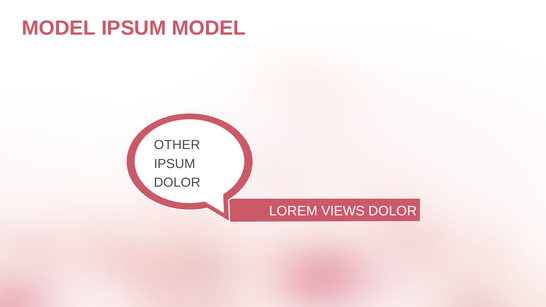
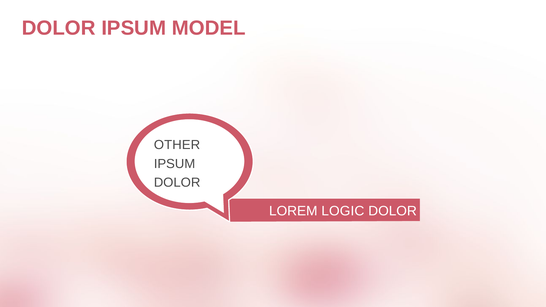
MODEL: MODEL -> DOLOR (59, 28)
VIEWS: VIEWS -> LOGIC (343, 211)
